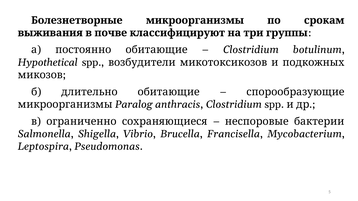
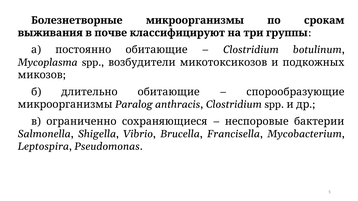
Hypothetical: Hypothetical -> Mycoplasma (48, 62)
